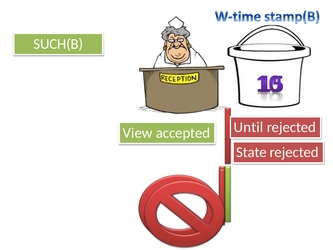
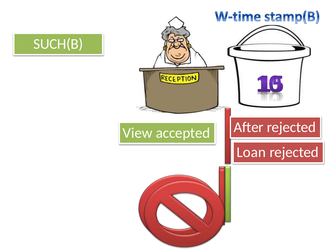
Until: Until -> After (249, 127)
State: State -> Loan (251, 152)
